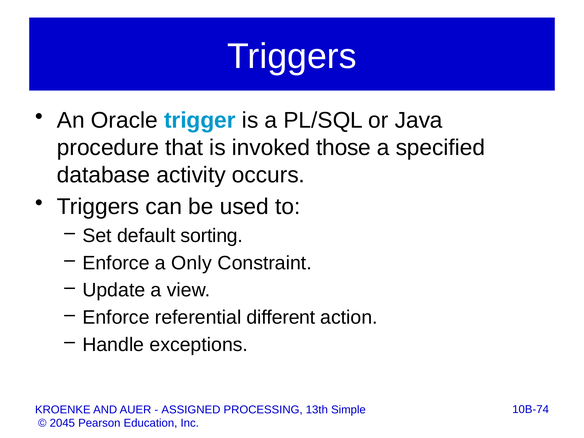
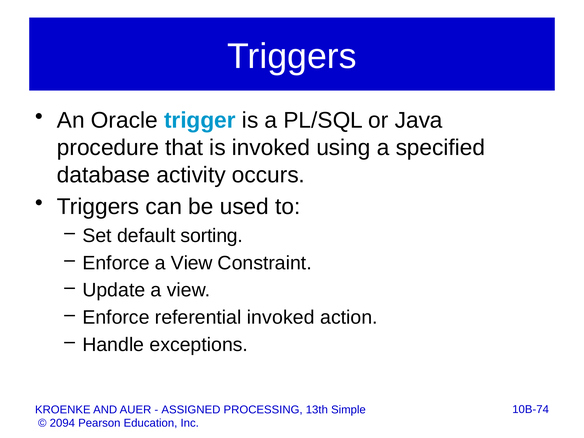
those: those -> using (343, 148)
Enforce a Only: Only -> View (192, 263)
referential different: different -> invoked (281, 317)
2045: 2045 -> 2094 (62, 423)
